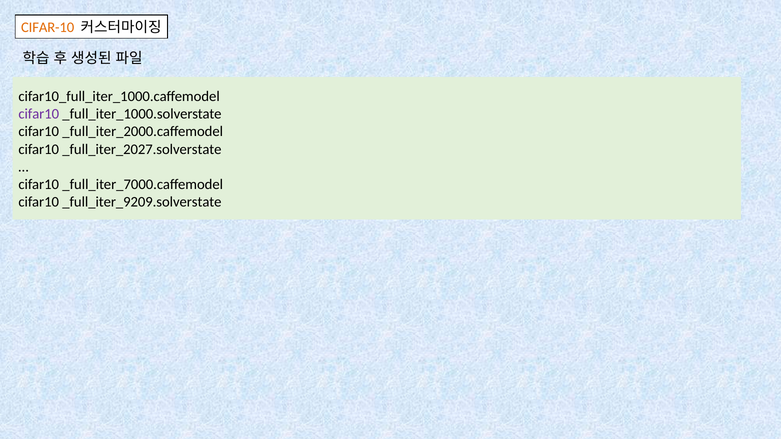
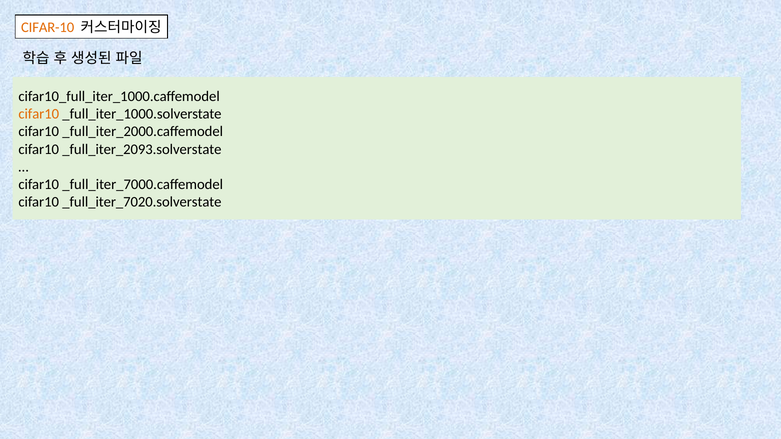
cifar10 colour: purple -> orange (39, 114)
_full_iter_2027.solverstate: _full_iter_2027.solverstate -> _full_iter_2093.solverstate (142, 149)
_full_iter_9209.solverstate: _full_iter_9209.solverstate -> _full_iter_7020.solverstate (142, 202)
